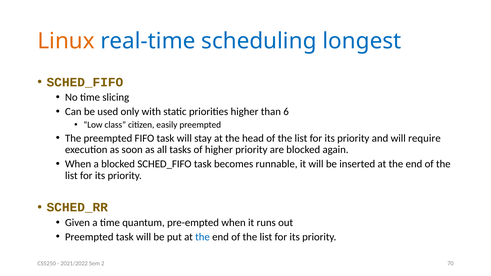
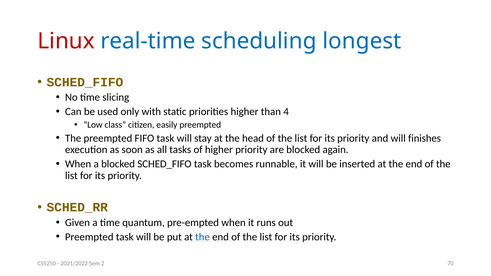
Linux colour: orange -> red (66, 41)
6: 6 -> 4 (286, 112)
require: require -> finishes (425, 138)
